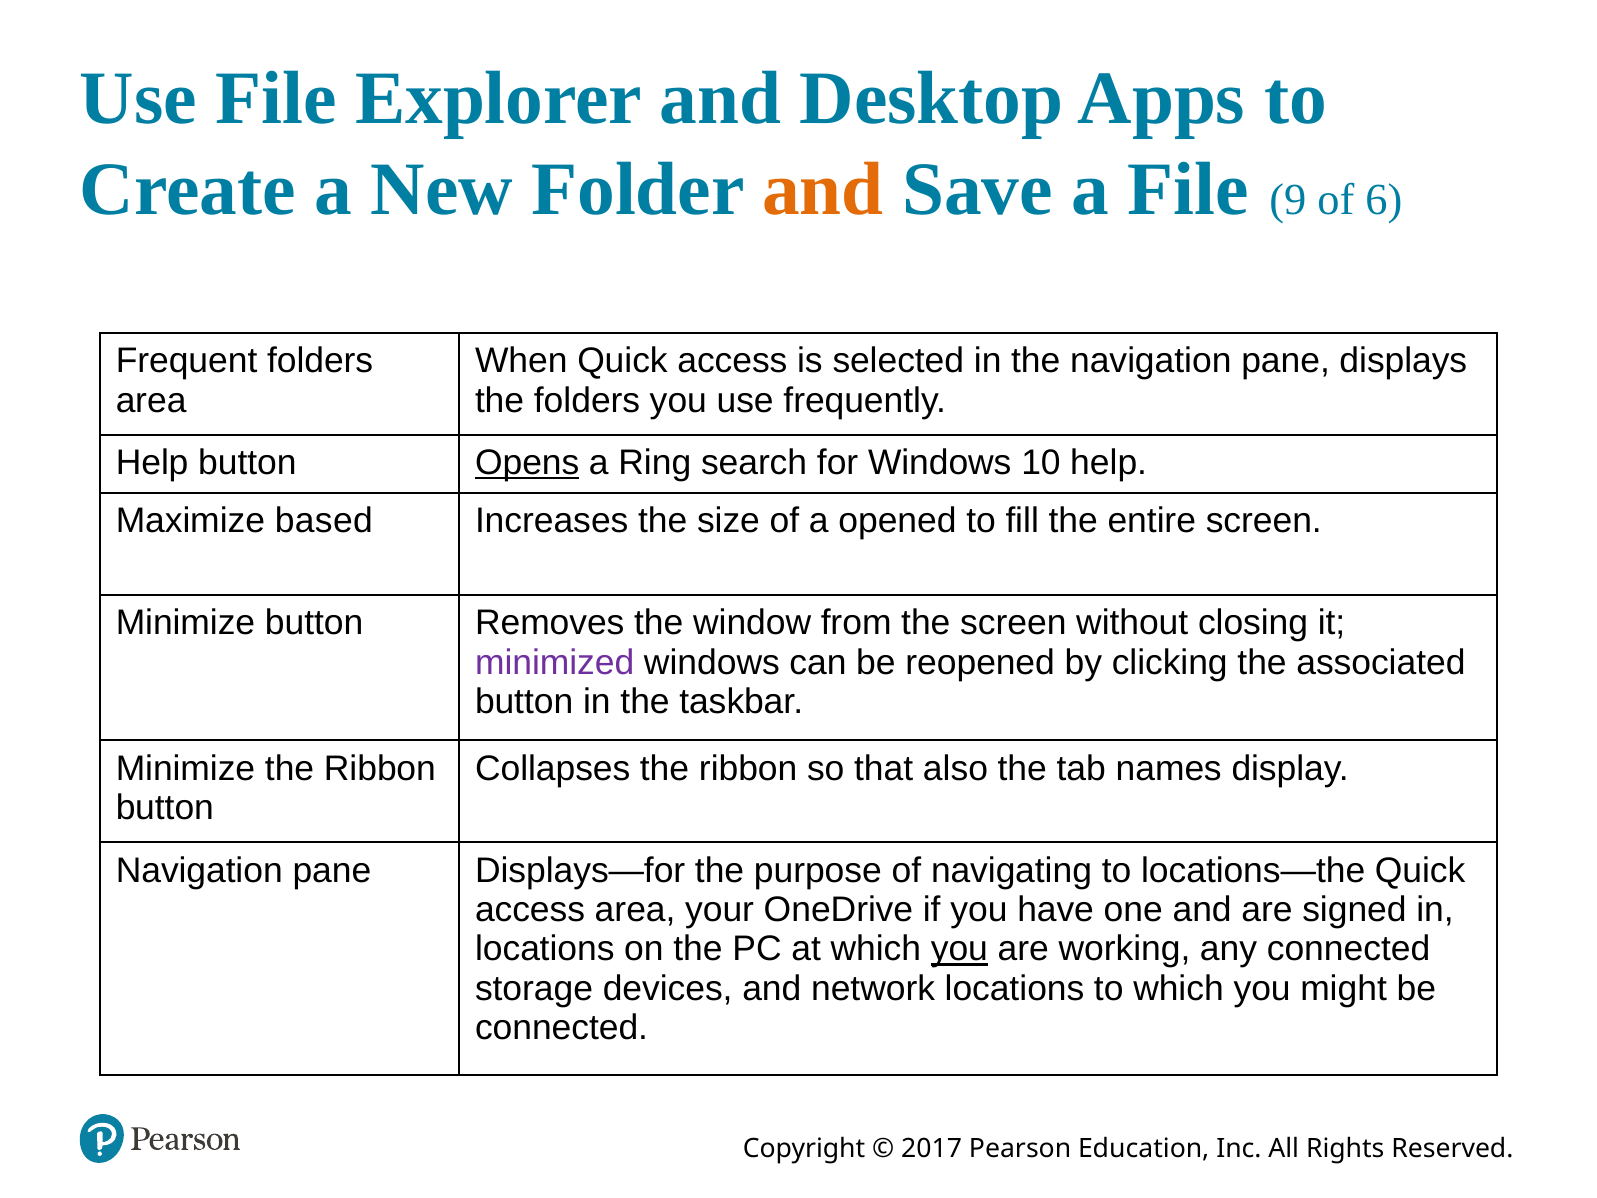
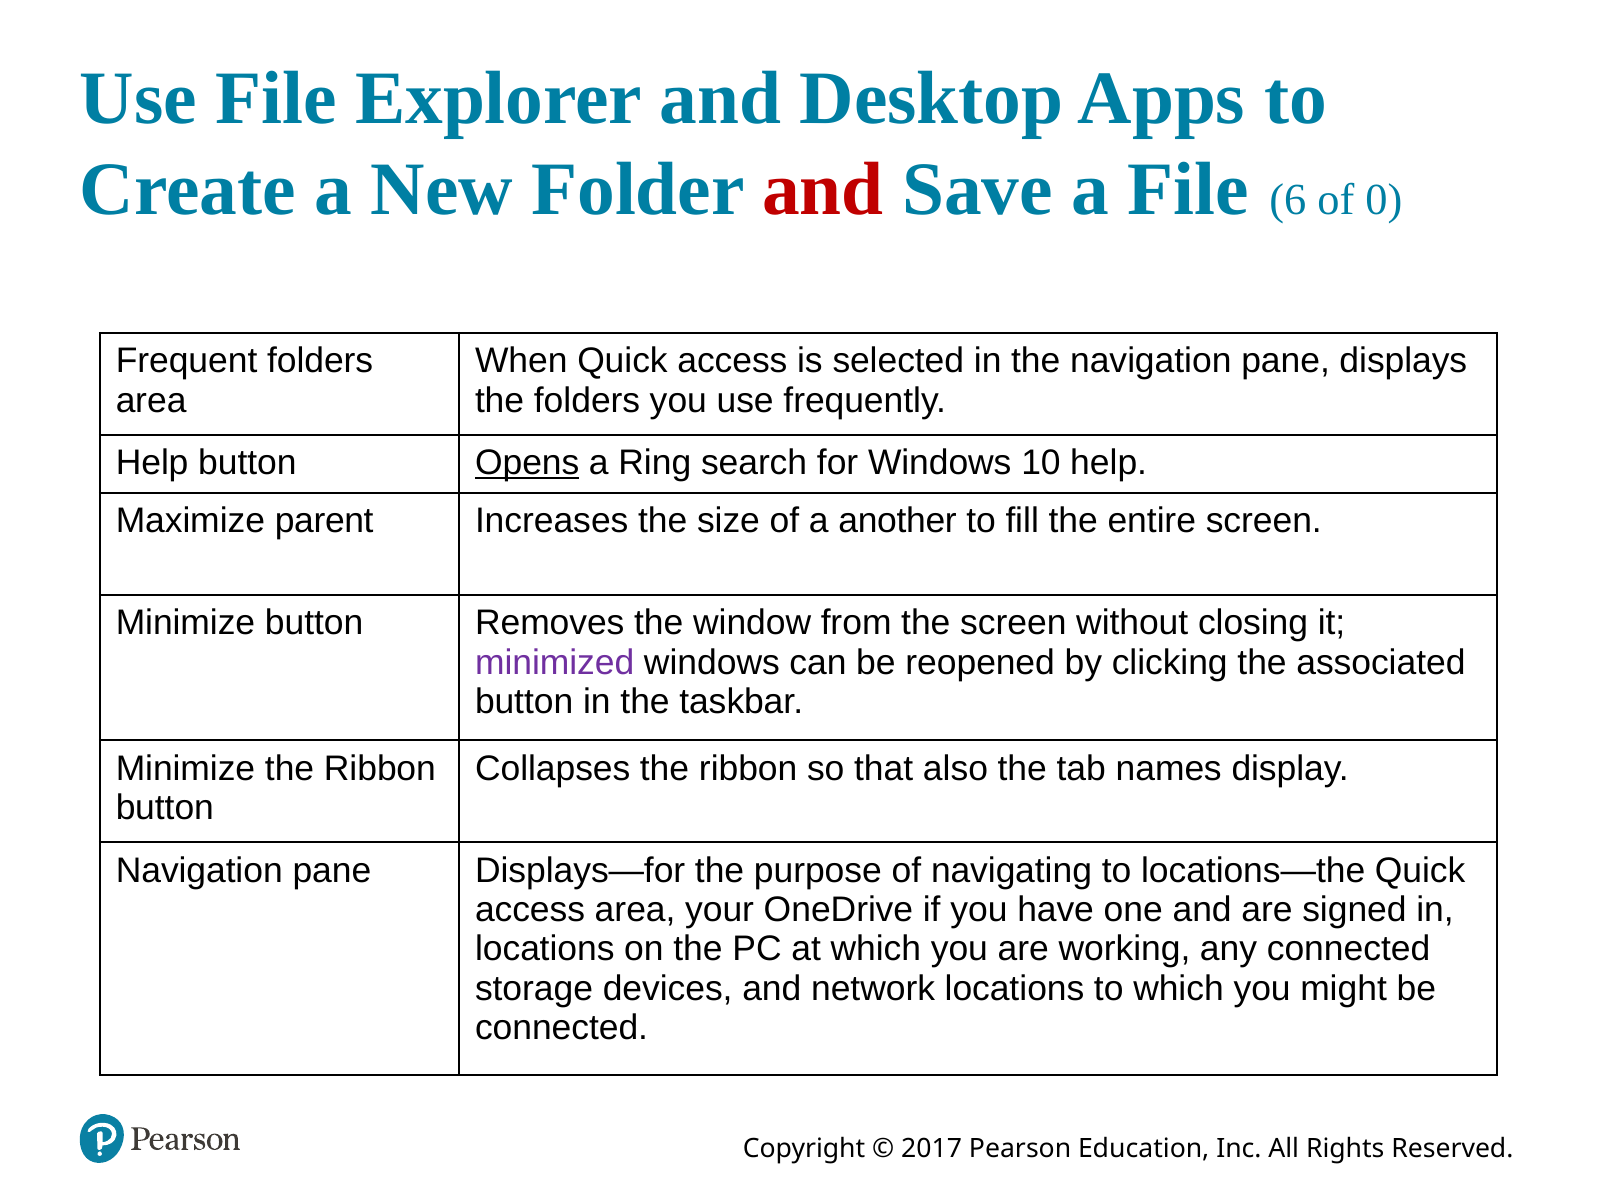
and colour: orange -> red (823, 189)
9: 9 -> 6 (1288, 199)
6: 6 -> 0 (1384, 199)
based: based -> parent (324, 521)
opened: opened -> another (898, 521)
you underline: present -> none (959, 949)
